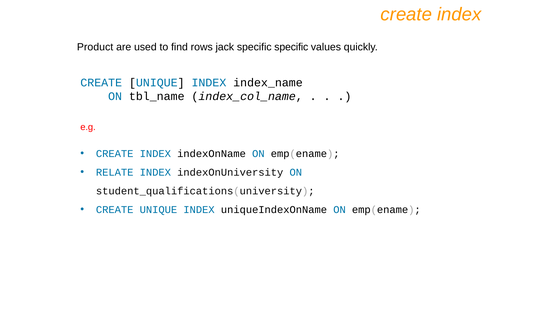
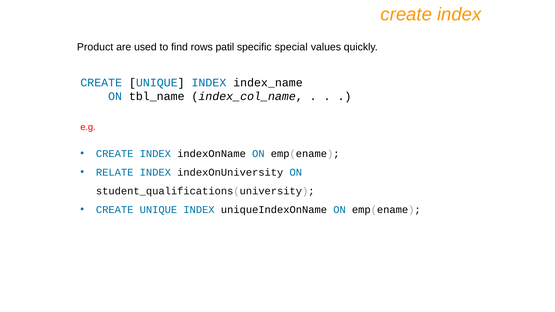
jack: jack -> patil (225, 47)
specific specific: specific -> special (291, 47)
